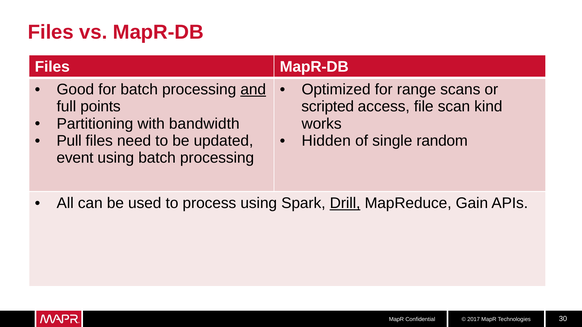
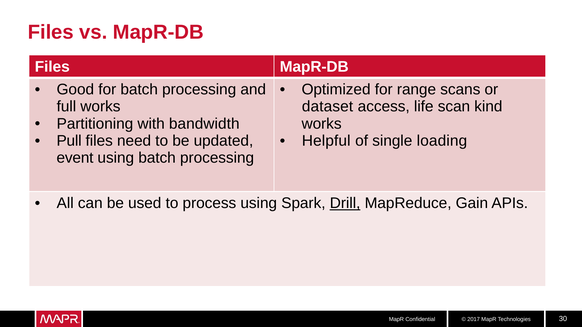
and underline: present -> none (253, 90)
full points: points -> works (100, 107)
scripted: scripted -> dataset (328, 107)
file: file -> life (424, 107)
Hidden: Hidden -> Helpful (326, 141)
random: random -> loading (442, 141)
